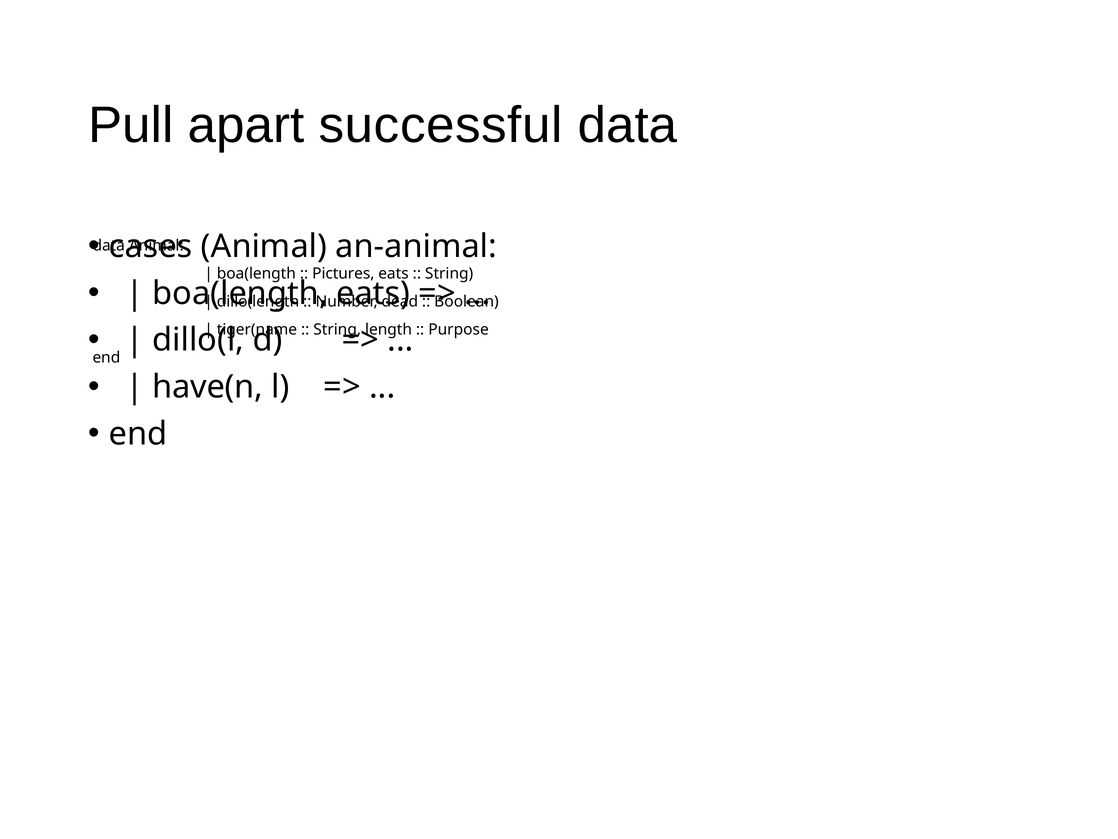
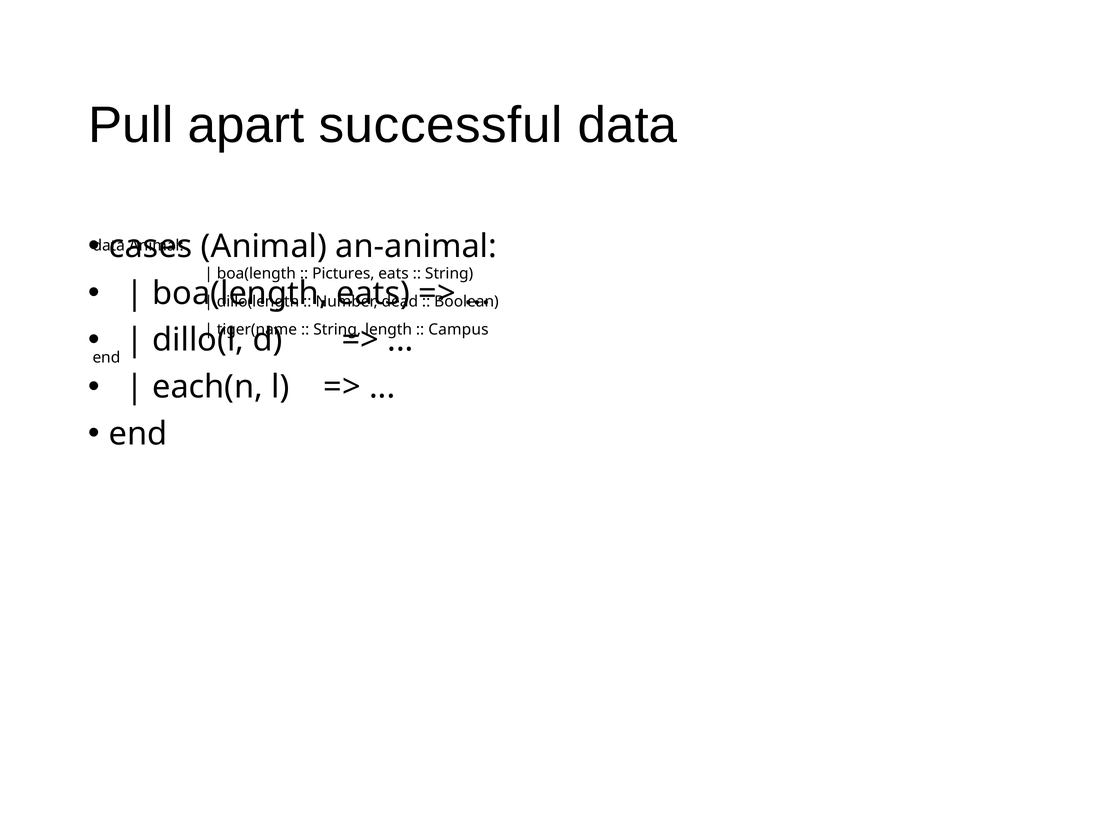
Purpose: Purpose -> Campus (458, 329)
have(n: have(n -> each(n (208, 387)
